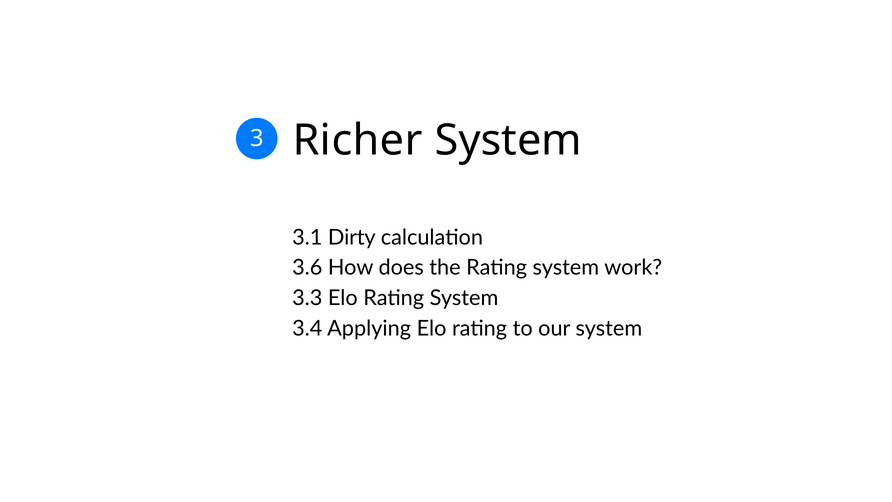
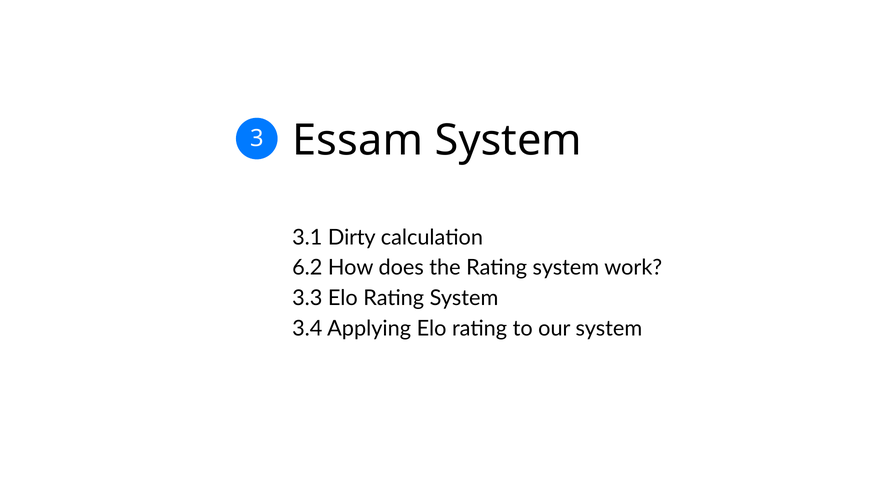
Richer: Richer -> Essam (358, 140)
3.6: 3.6 -> 6.2 (307, 268)
